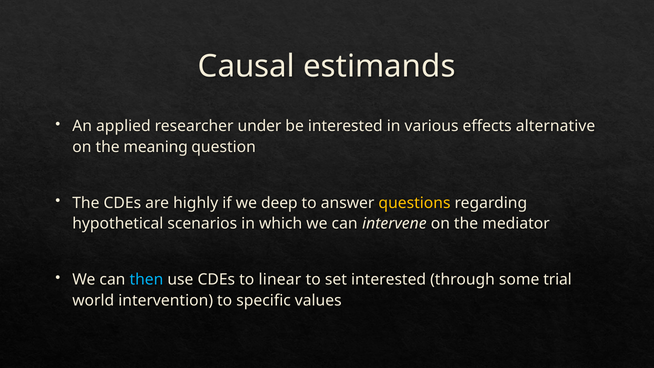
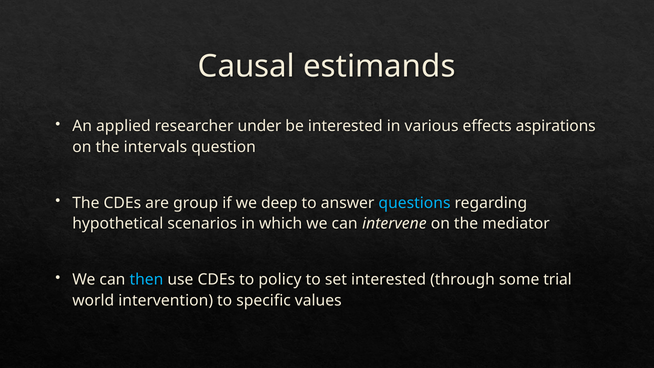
alternative: alternative -> aspirations (556, 126)
meaning: meaning -> intervals (156, 147)
highly: highly -> group (196, 203)
questions colour: yellow -> light blue (415, 203)
linear: linear -> policy (280, 280)
